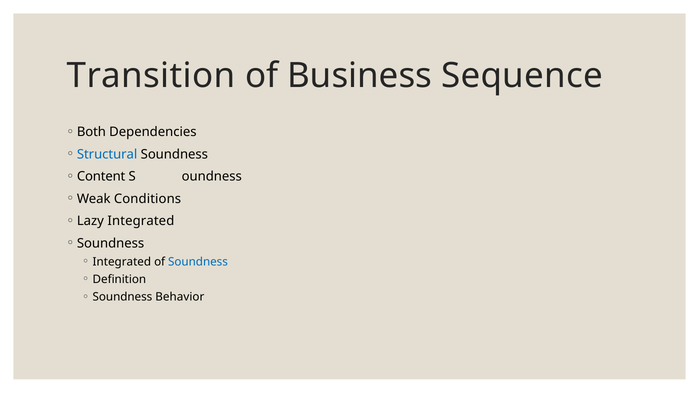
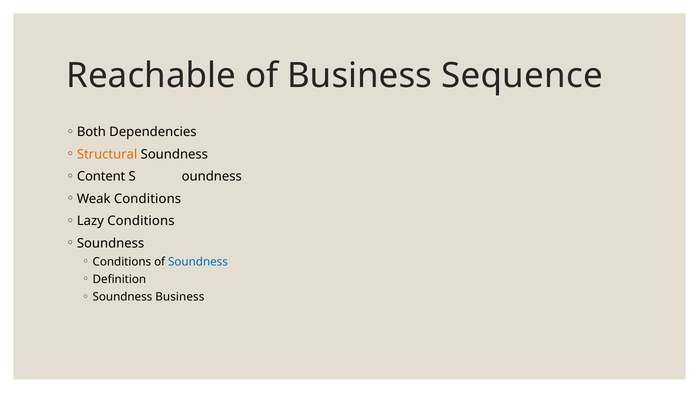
Transition: Transition -> Reachable (151, 76)
Structural colour: blue -> orange (107, 154)
Lazy Integrated: Integrated -> Conditions (141, 221)
Integrated: Integrated -> Conditions (122, 262)
Soundness Behavior: Behavior -> Business (180, 297)
